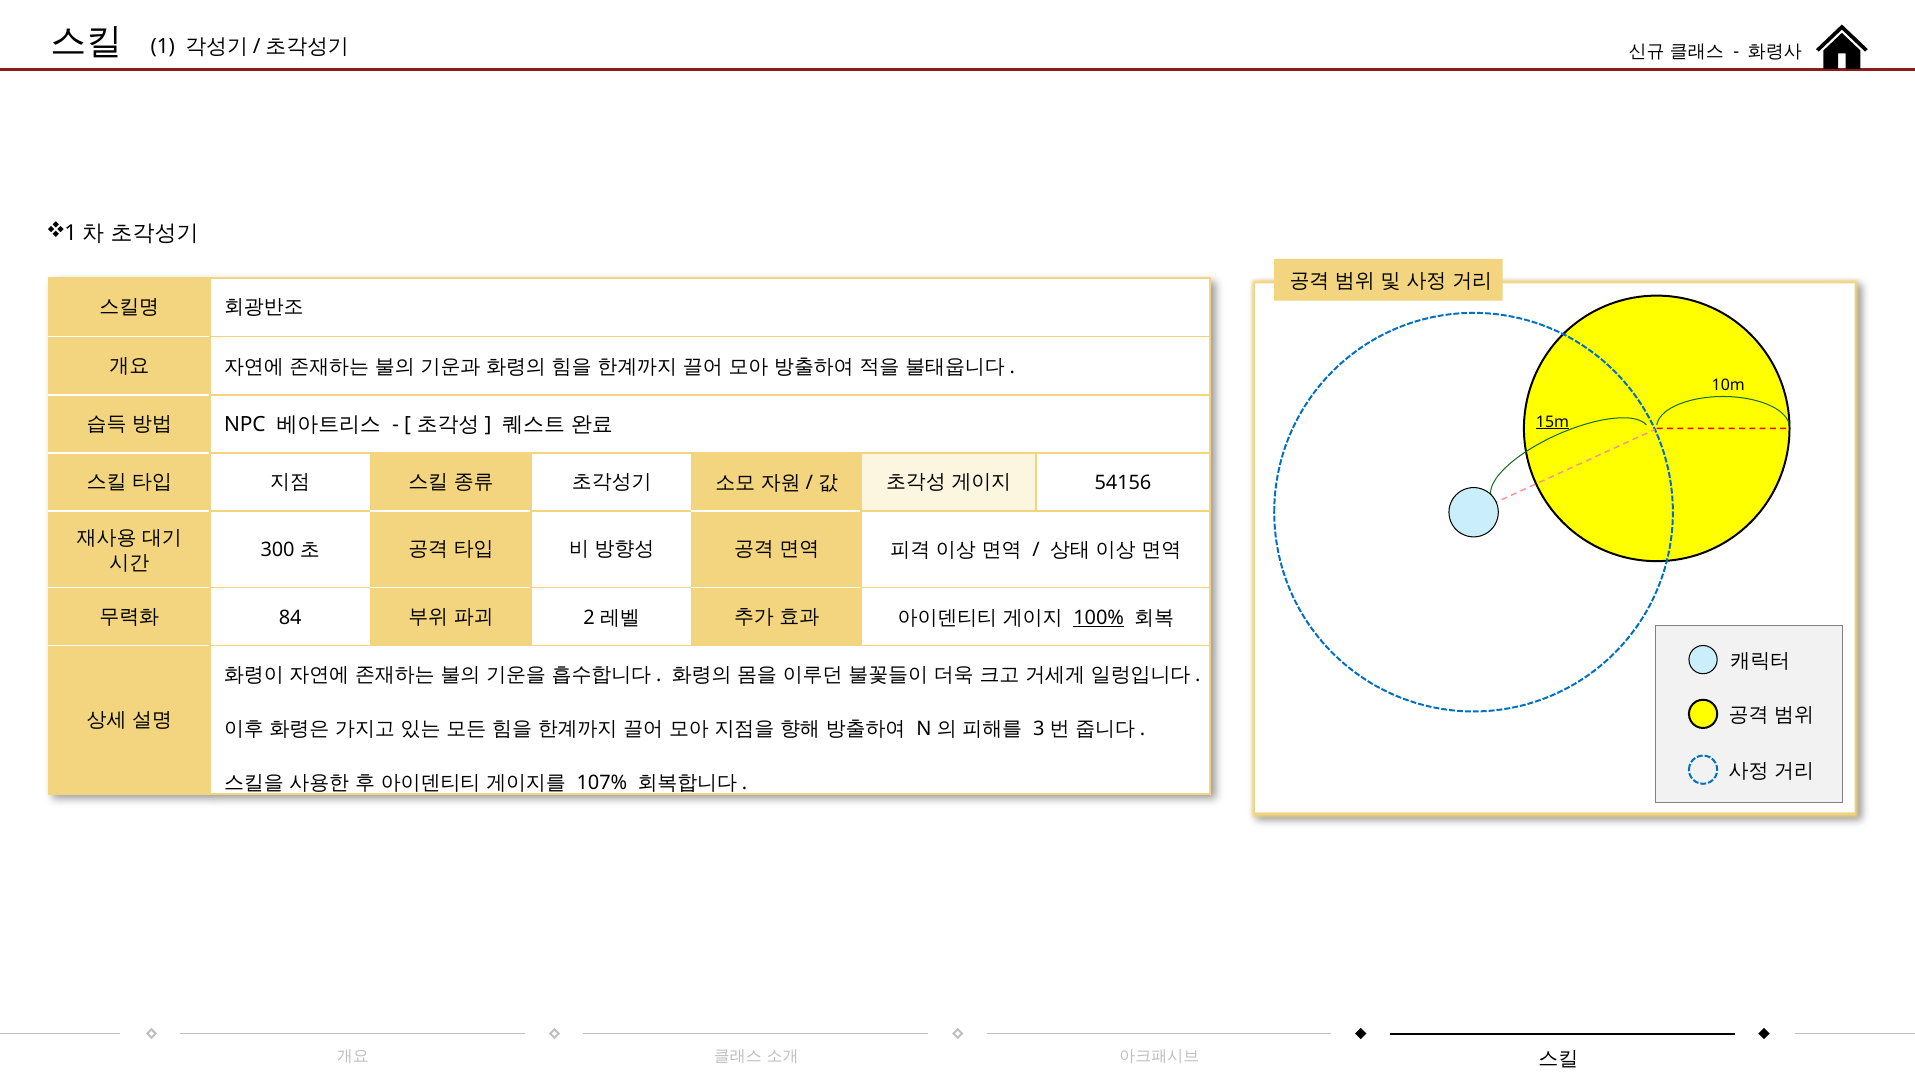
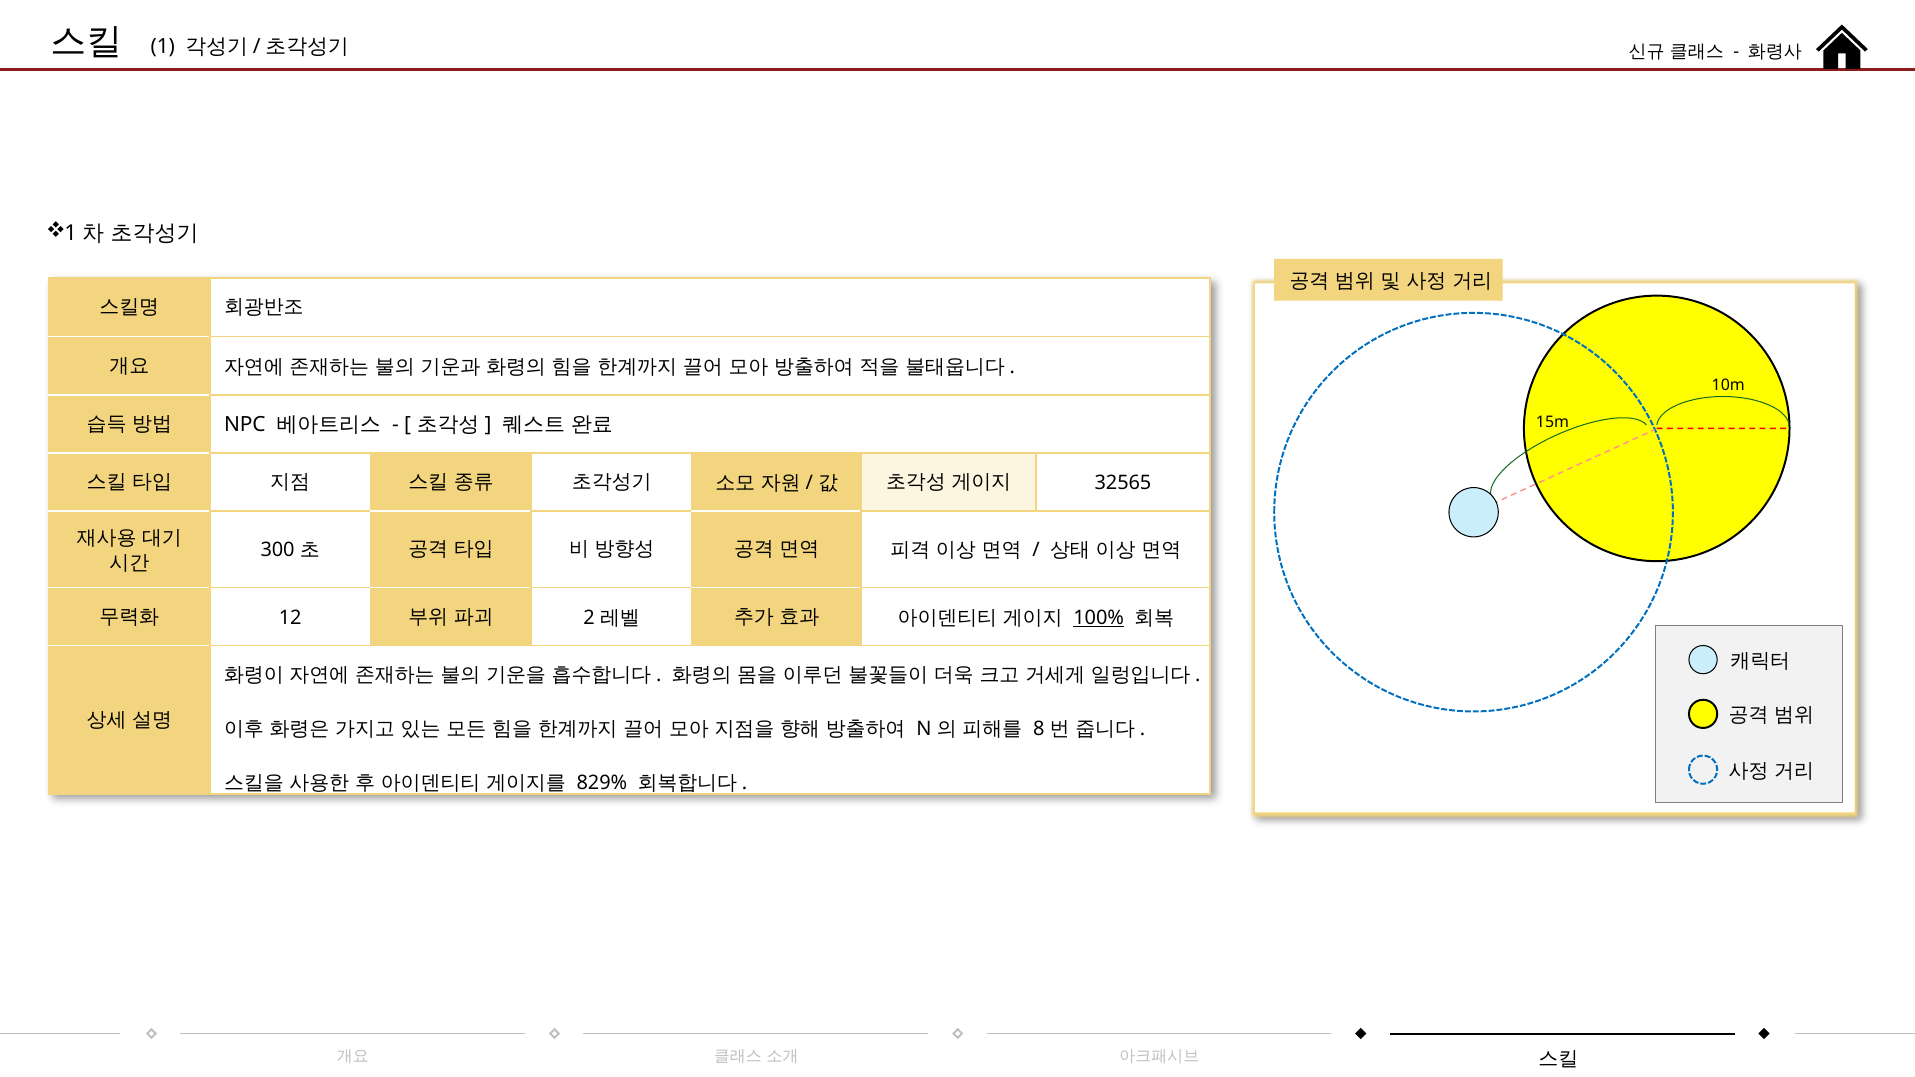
15m underline: present -> none (1552, 422)
54156: 54156 -> 32565 (1123, 483)
84: 84 -> 12 (290, 618)
3: 3 -> 8 (1039, 729)
107%: 107% -> 829% (602, 783)
